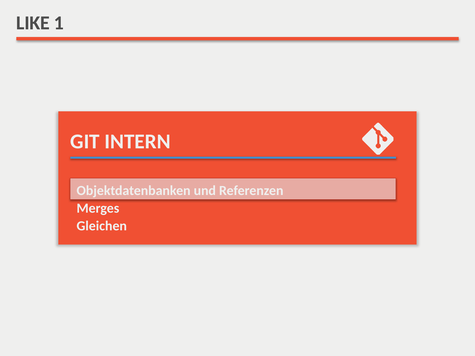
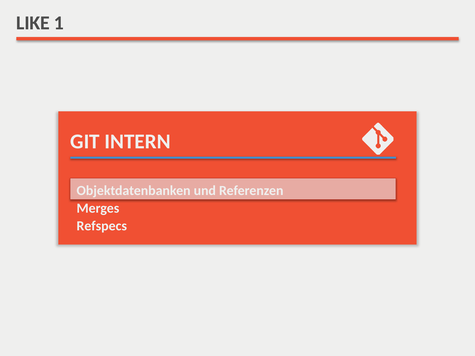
Gleichen: Gleichen -> Refspecs (102, 226)
